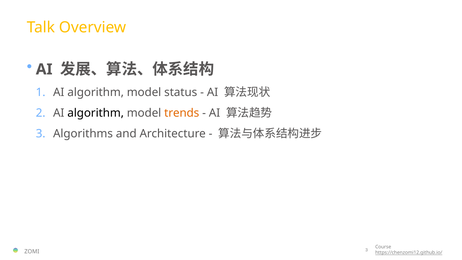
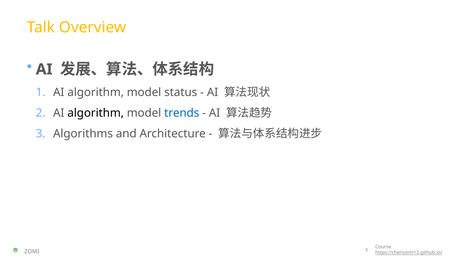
trends colour: orange -> blue (182, 113)
